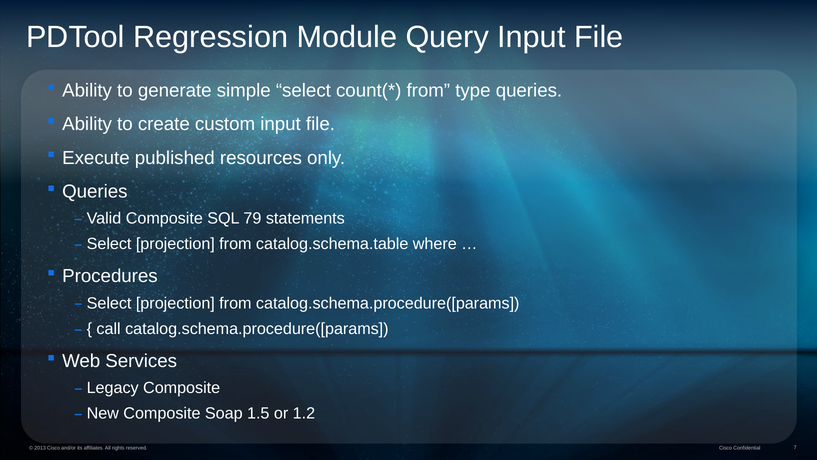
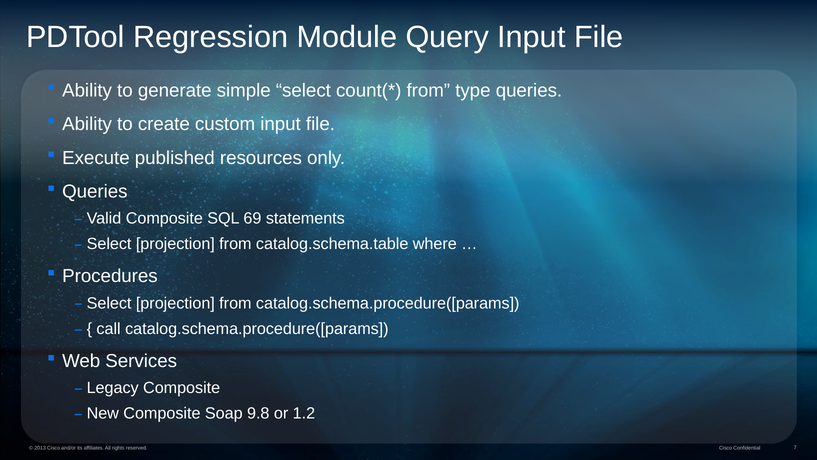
79: 79 -> 69 (252, 218)
1.5: 1.5 -> 9.8 (258, 413)
